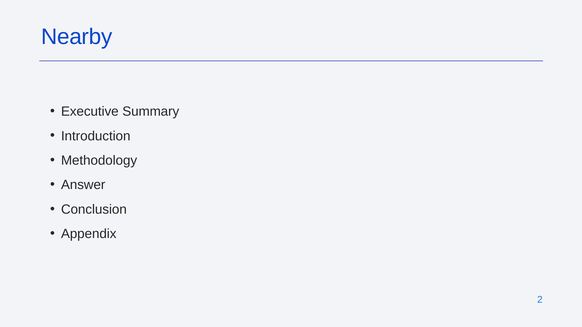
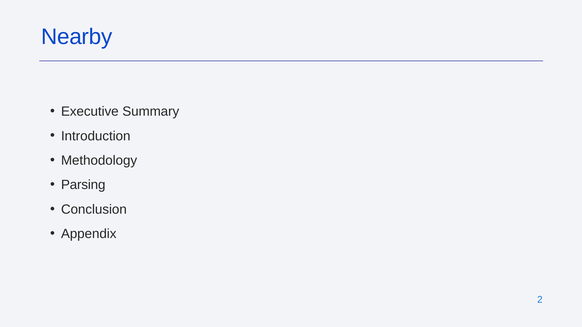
Answer: Answer -> Parsing (83, 185)
